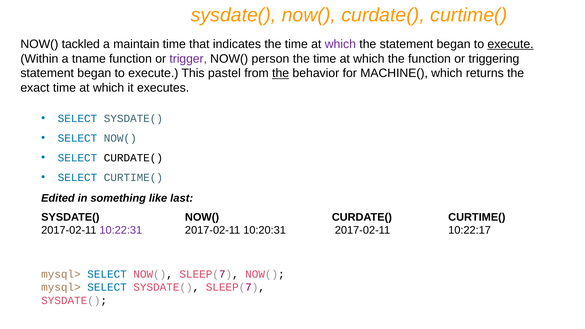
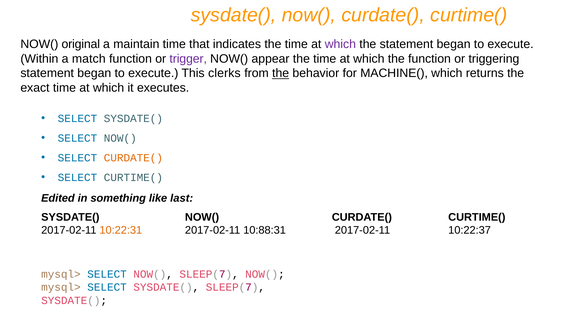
tackled: tackled -> original (81, 44)
execute underline: present -> none (511, 44)
tname: tname -> match (89, 59)
person: person -> appear (271, 59)
pastel: pastel -> clerks (224, 73)
CURDATE( colour: black -> orange (133, 158)
10:22:31 colour: purple -> orange (121, 230)
10:20:31: 10:20:31 -> 10:88:31 (265, 230)
10:22:17: 10:22:17 -> 10:22:37 (470, 230)
